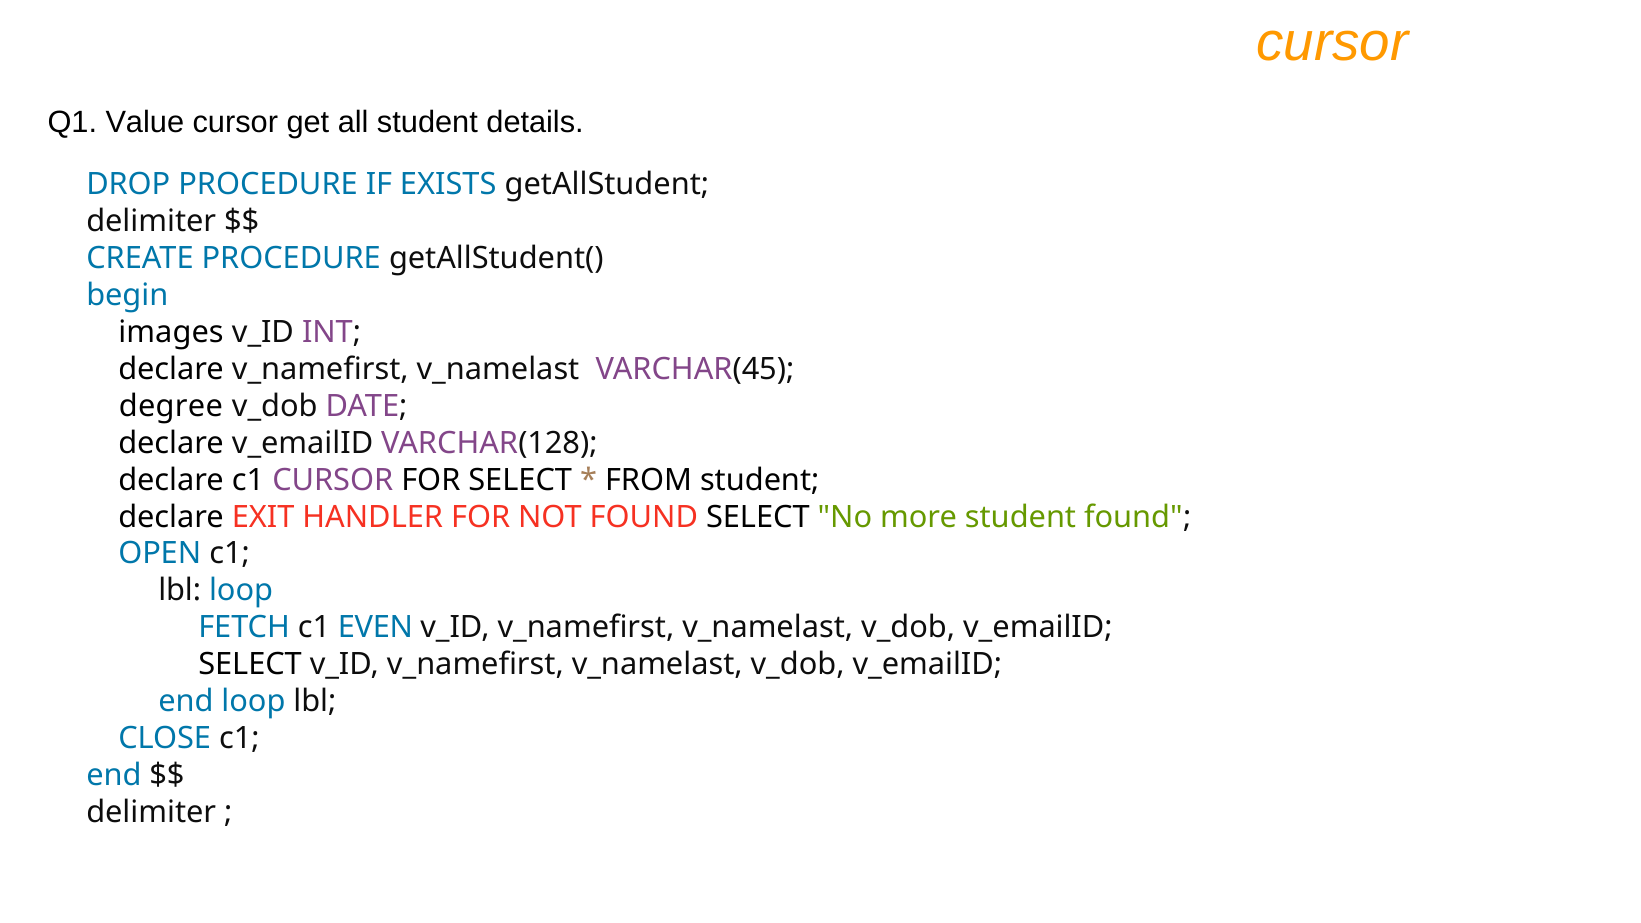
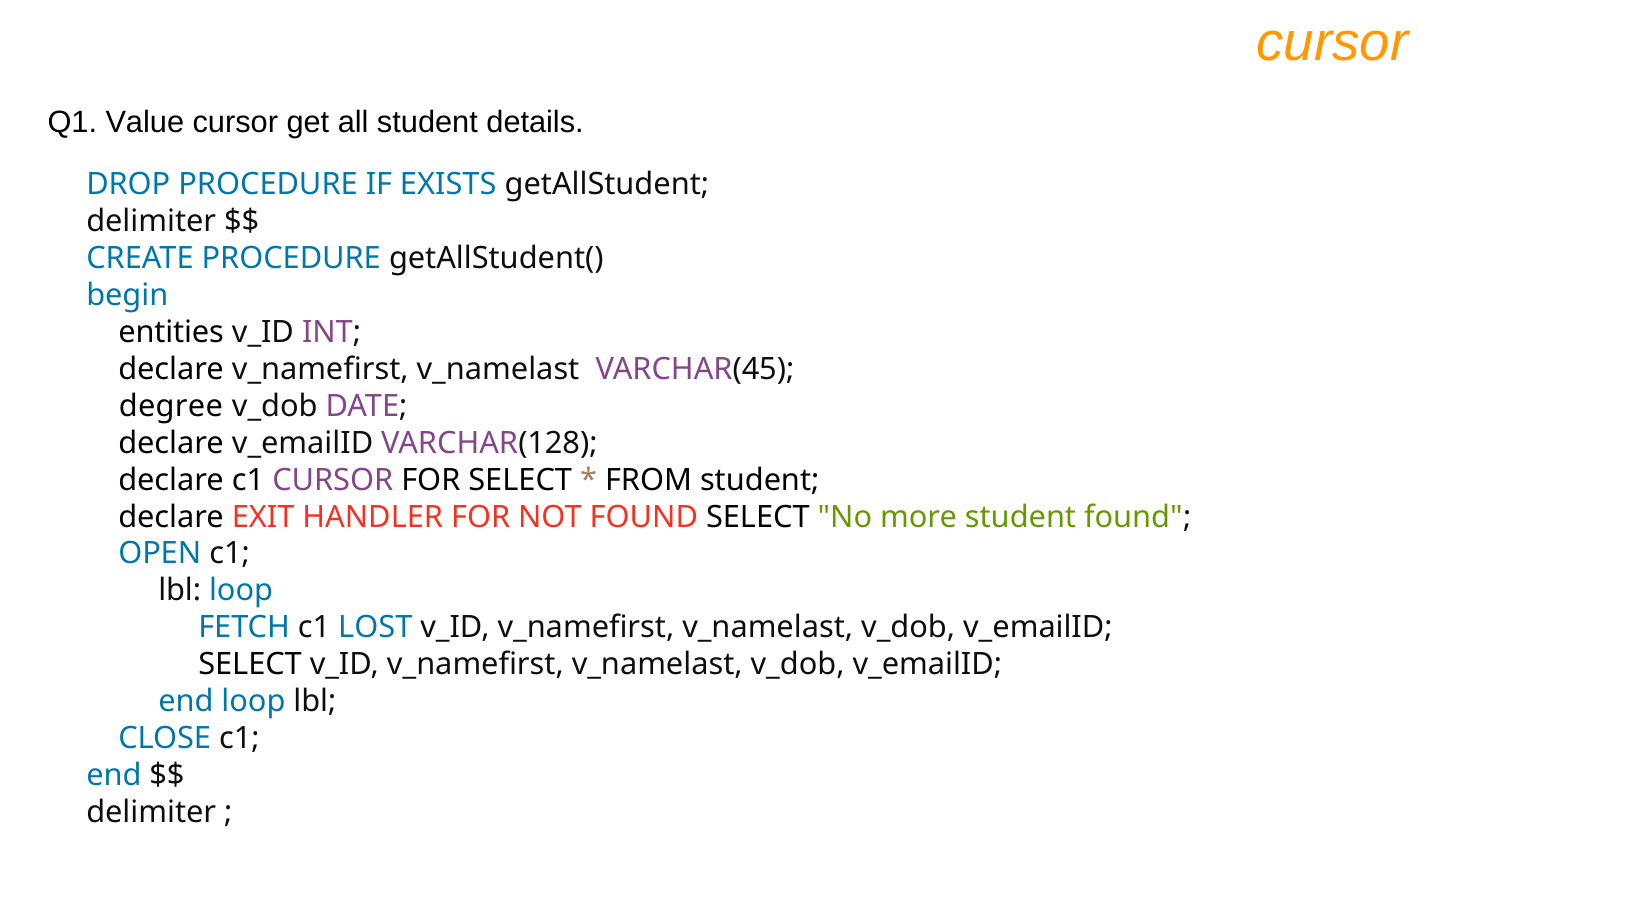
images: images -> entities (171, 332)
EVEN: EVEN -> LOST (375, 628)
